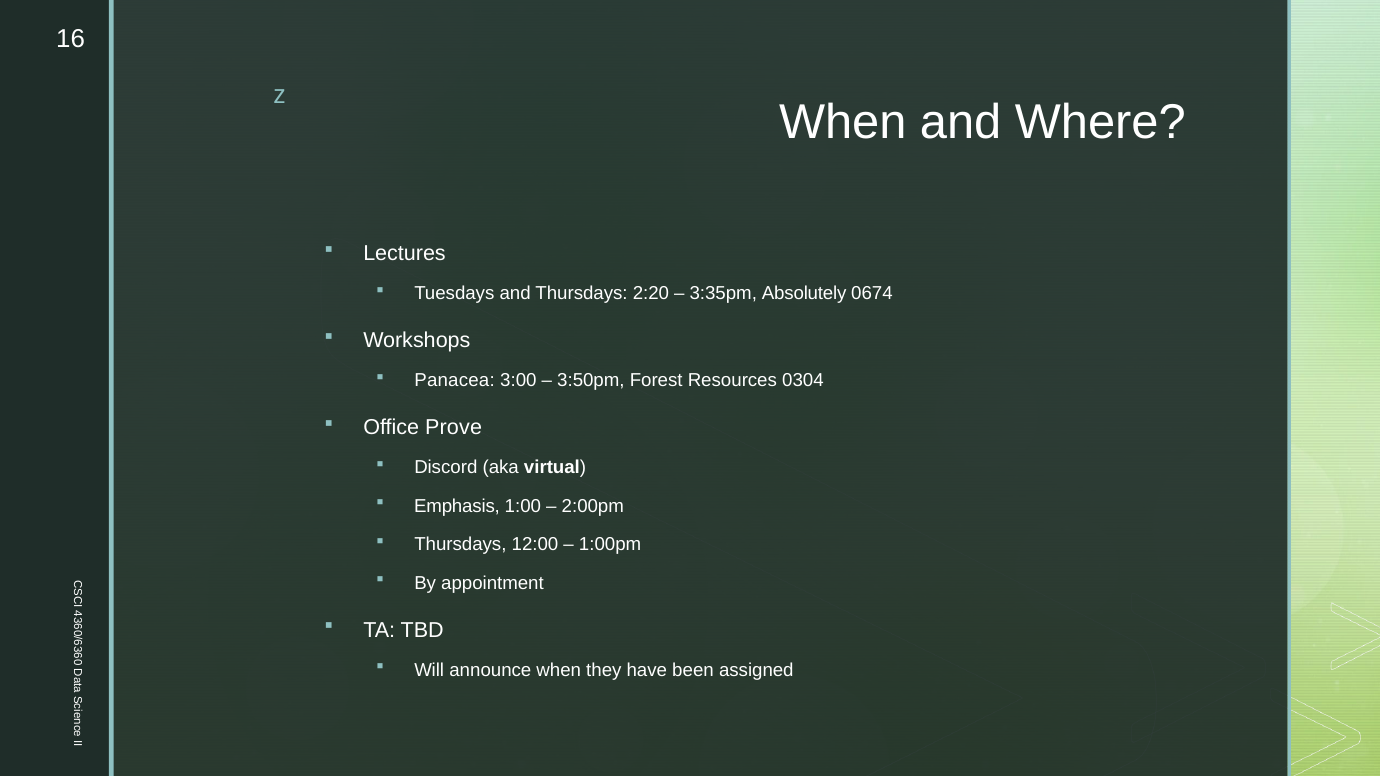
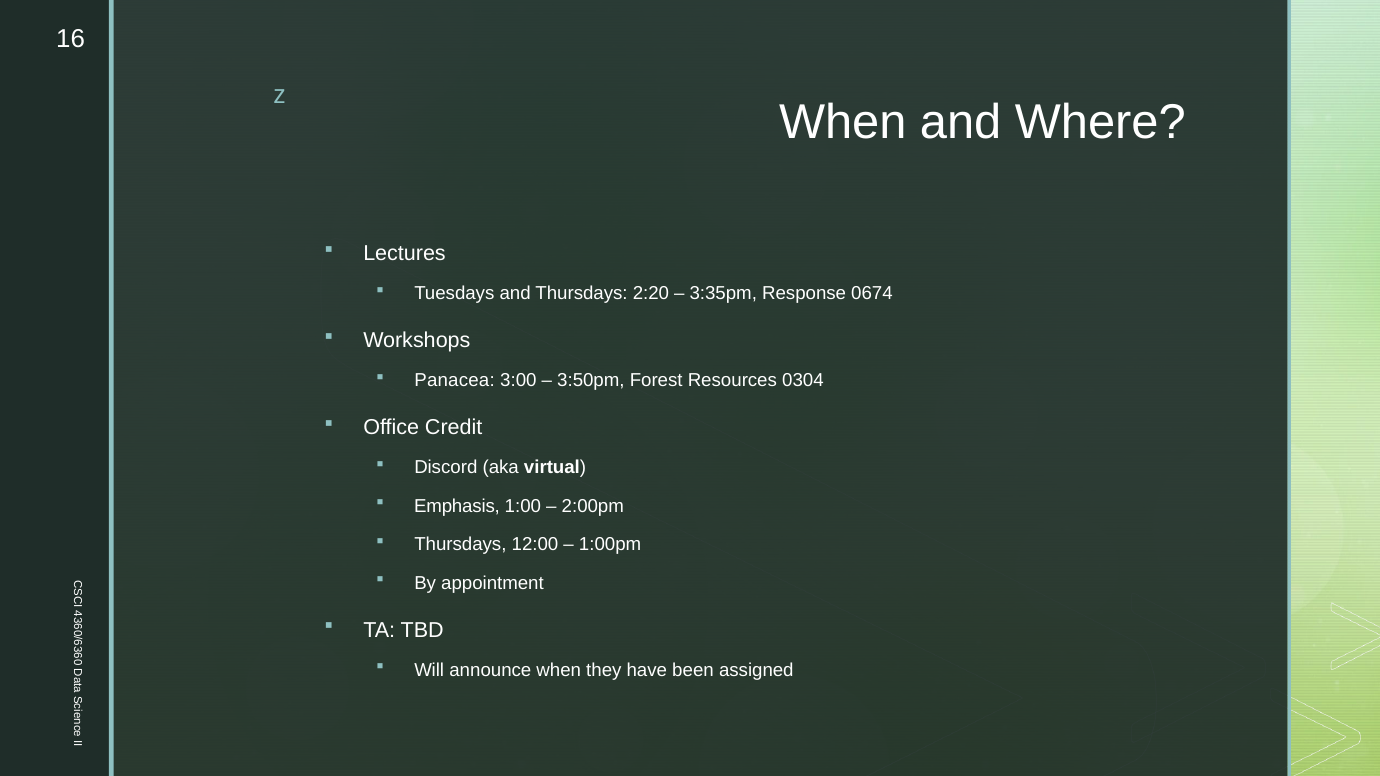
Absolutely: Absolutely -> Response (804, 294)
Prove: Prove -> Credit (454, 428)
